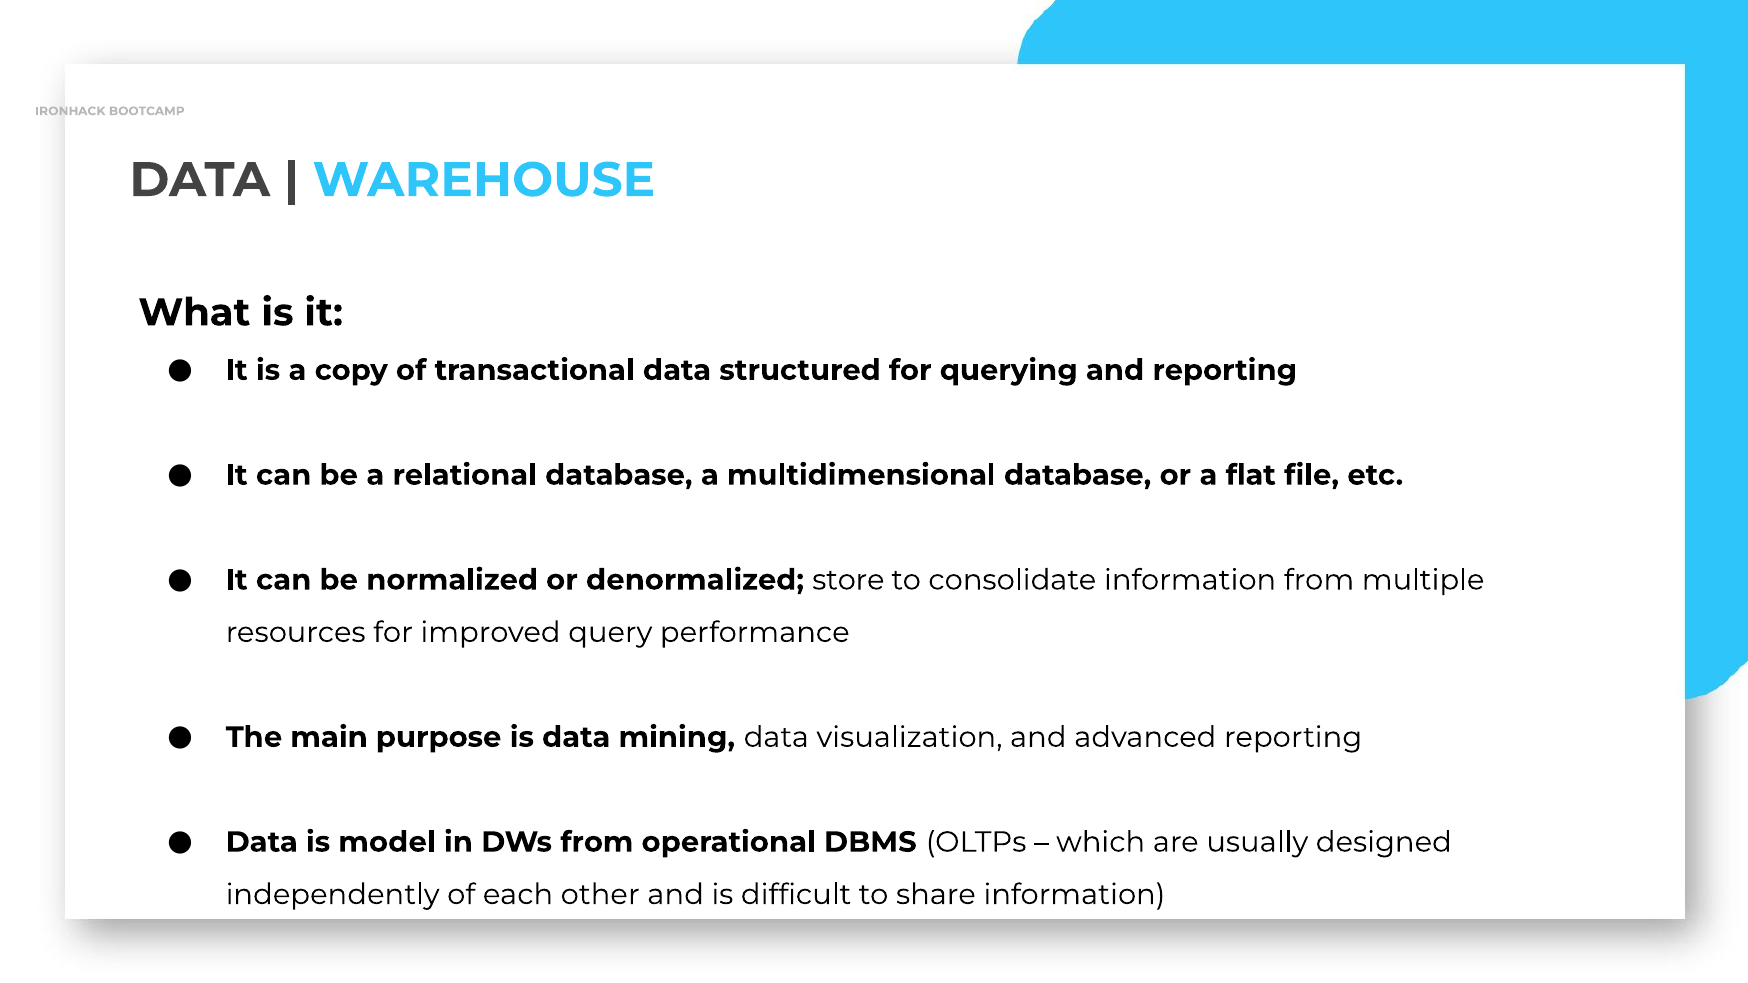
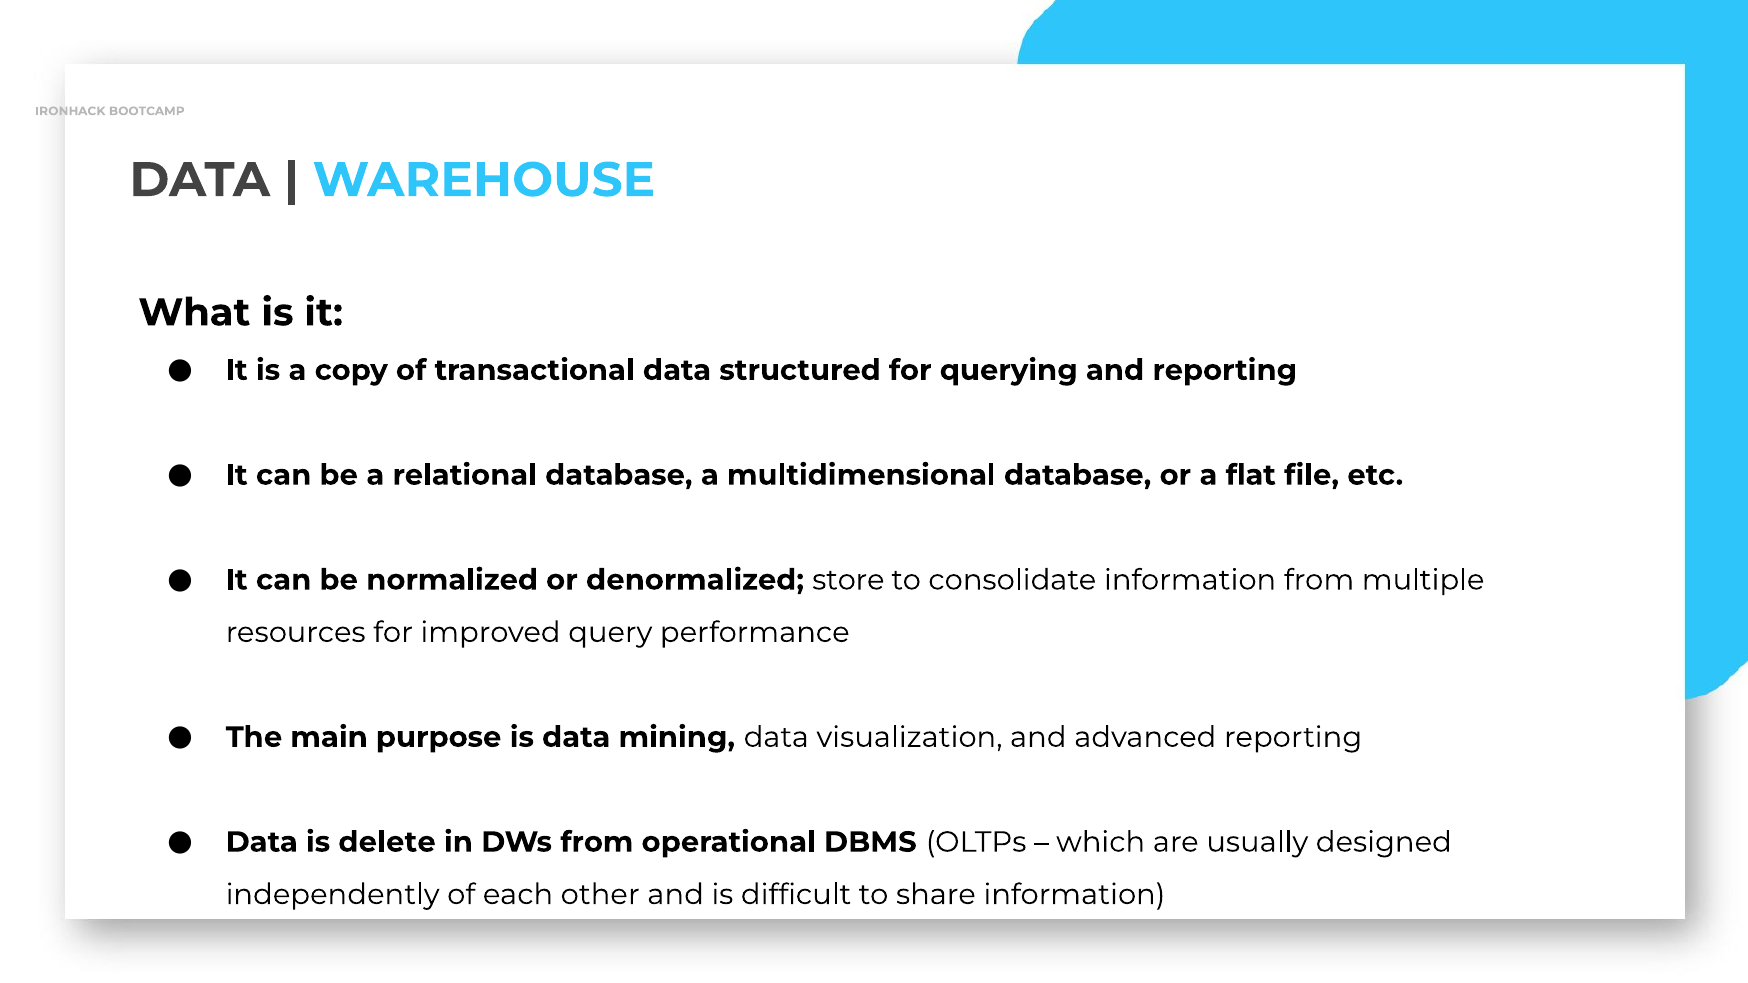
model: model -> delete (387, 842)
